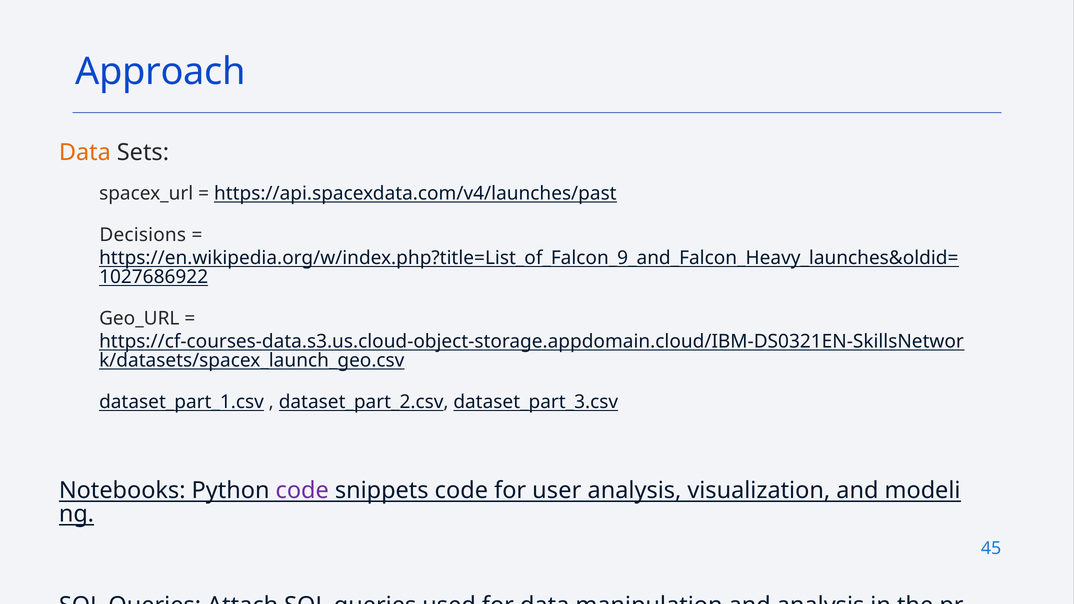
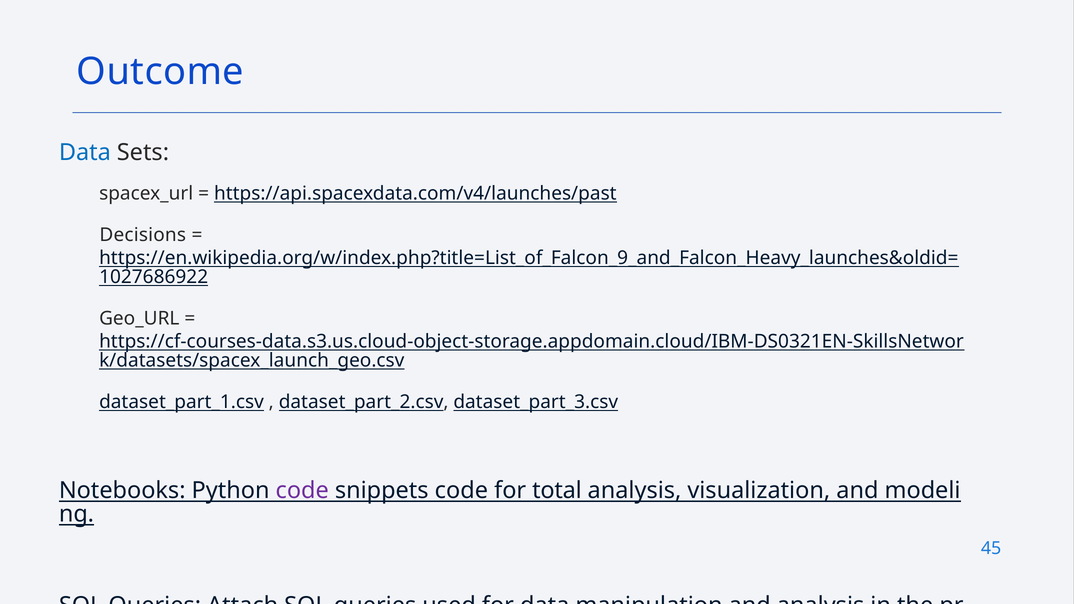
Approach: Approach -> Outcome (160, 72)
Data colour: orange -> blue (85, 152)
user: user -> total (557, 491)
